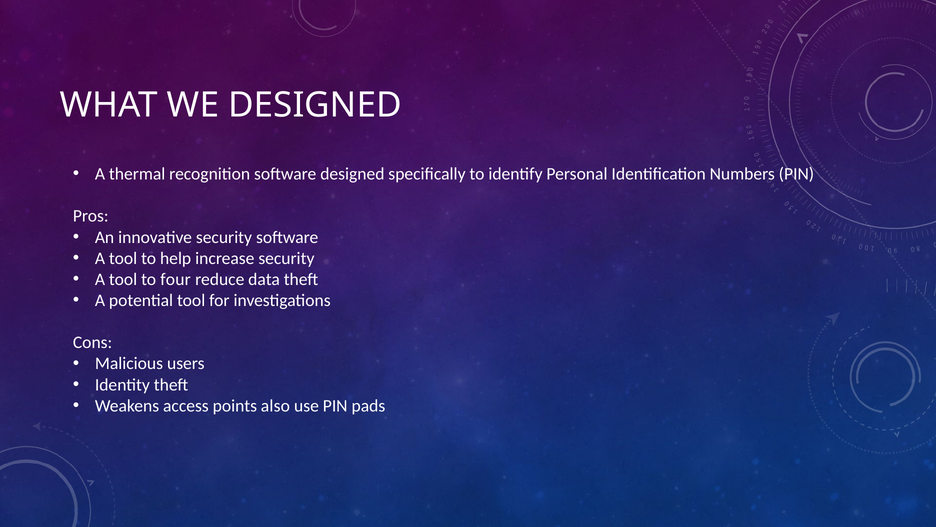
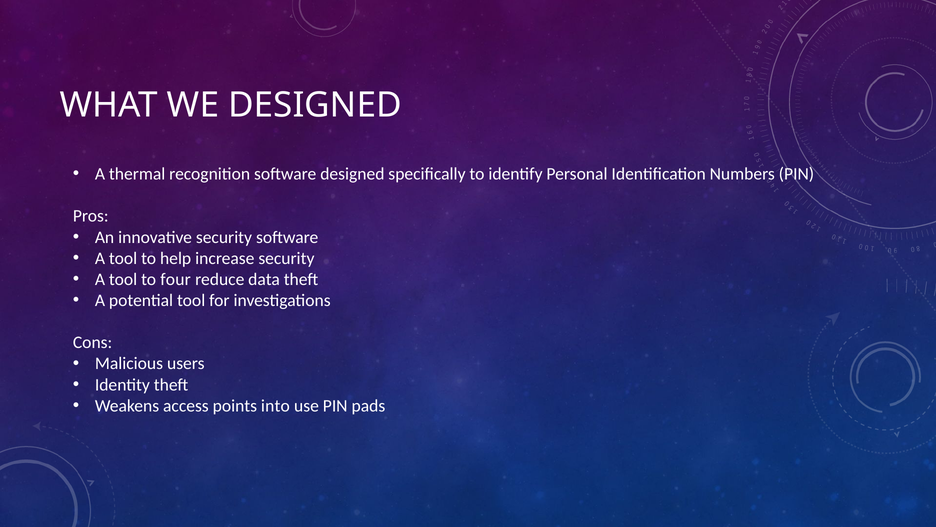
also: also -> into (275, 405)
